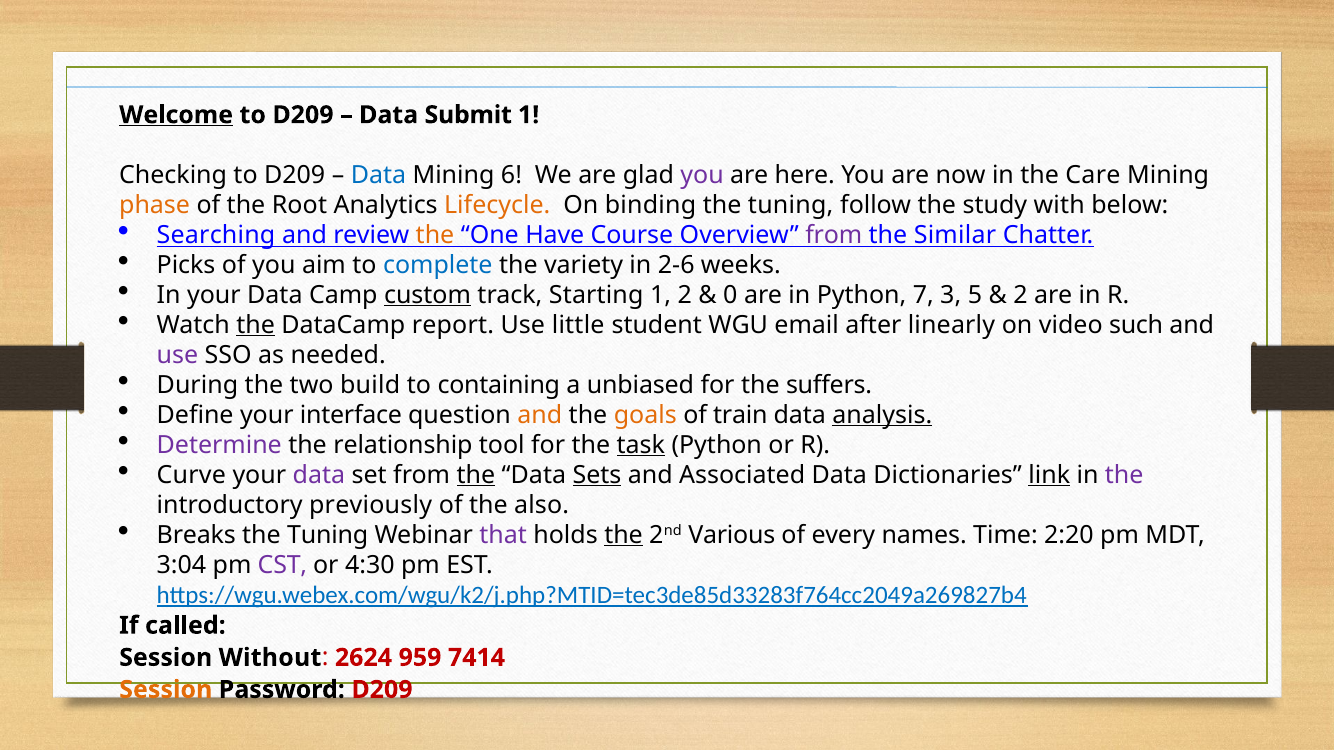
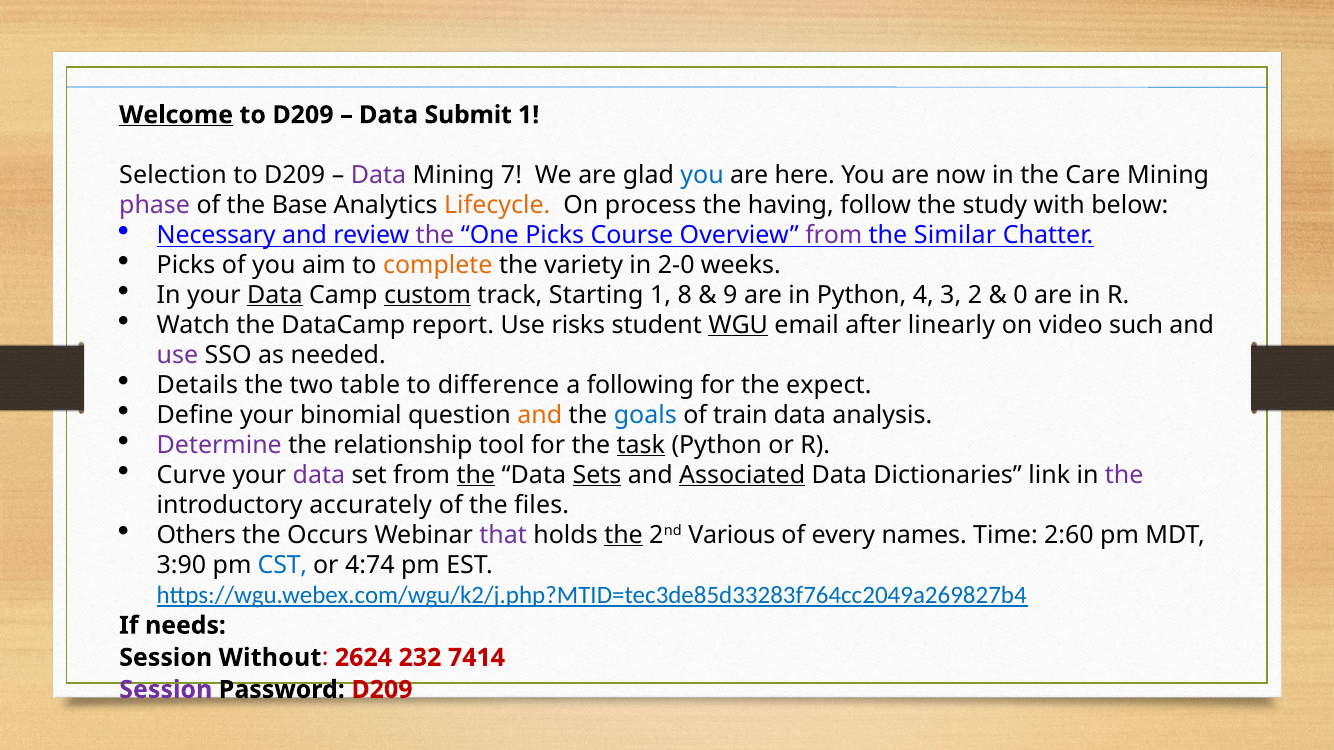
Checking: Checking -> Selection (173, 175)
Data colour: blue -> purple (378, 175)
6: 6 -> 7 (511, 175)
you colour: purple -> blue (702, 175)
phase colour: orange -> purple (155, 205)
Root: Root -> Base (300, 205)
binding: binding -> process (651, 205)
tuning: tuning -> having (791, 205)
Searching: Searching -> Necessary (216, 235)
the colour: orange -> purple (435, 235)
One Have: Have -> Picks (555, 235)
complete colour: blue -> orange (438, 265)
2-6: 2-6 -> 2-0 (676, 265)
Data underline: none -> present (275, 295)
1 2: 2 -> 8 (685, 295)
0: 0 -> 9 (730, 295)
7: 7 -> 4 (923, 295)
5: 5 -> 2 (975, 295)
2: 2 -> 0 (1021, 295)
the underline: present -> none (256, 325)
little: little -> risks (578, 325)
WGU underline: none -> present (738, 325)
During: During -> Details (197, 385)
build: build -> table (370, 385)
containing: containing -> difference (499, 385)
unbiased: unbiased -> following (640, 385)
suffers: suffers -> expect (829, 385)
interface: interface -> binomial (351, 415)
goals colour: orange -> blue (645, 415)
analysis underline: present -> none (882, 415)
Associated underline: none -> present (742, 475)
link underline: present -> none (1049, 475)
previously: previously -> accurately (371, 505)
also: also -> files (542, 505)
Breaks: Breaks -> Others (196, 535)
Tuning: Tuning -> Occurs (328, 535)
2:20: 2:20 -> 2:60 (1069, 535)
3:04: 3:04 -> 3:90 (181, 565)
CST colour: purple -> blue (282, 565)
4:30: 4:30 -> 4:74 (370, 565)
called: called -> needs (185, 626)
959: 959 -> 232 (420, 658)
Session colour: orange -> purple (166, 690)
